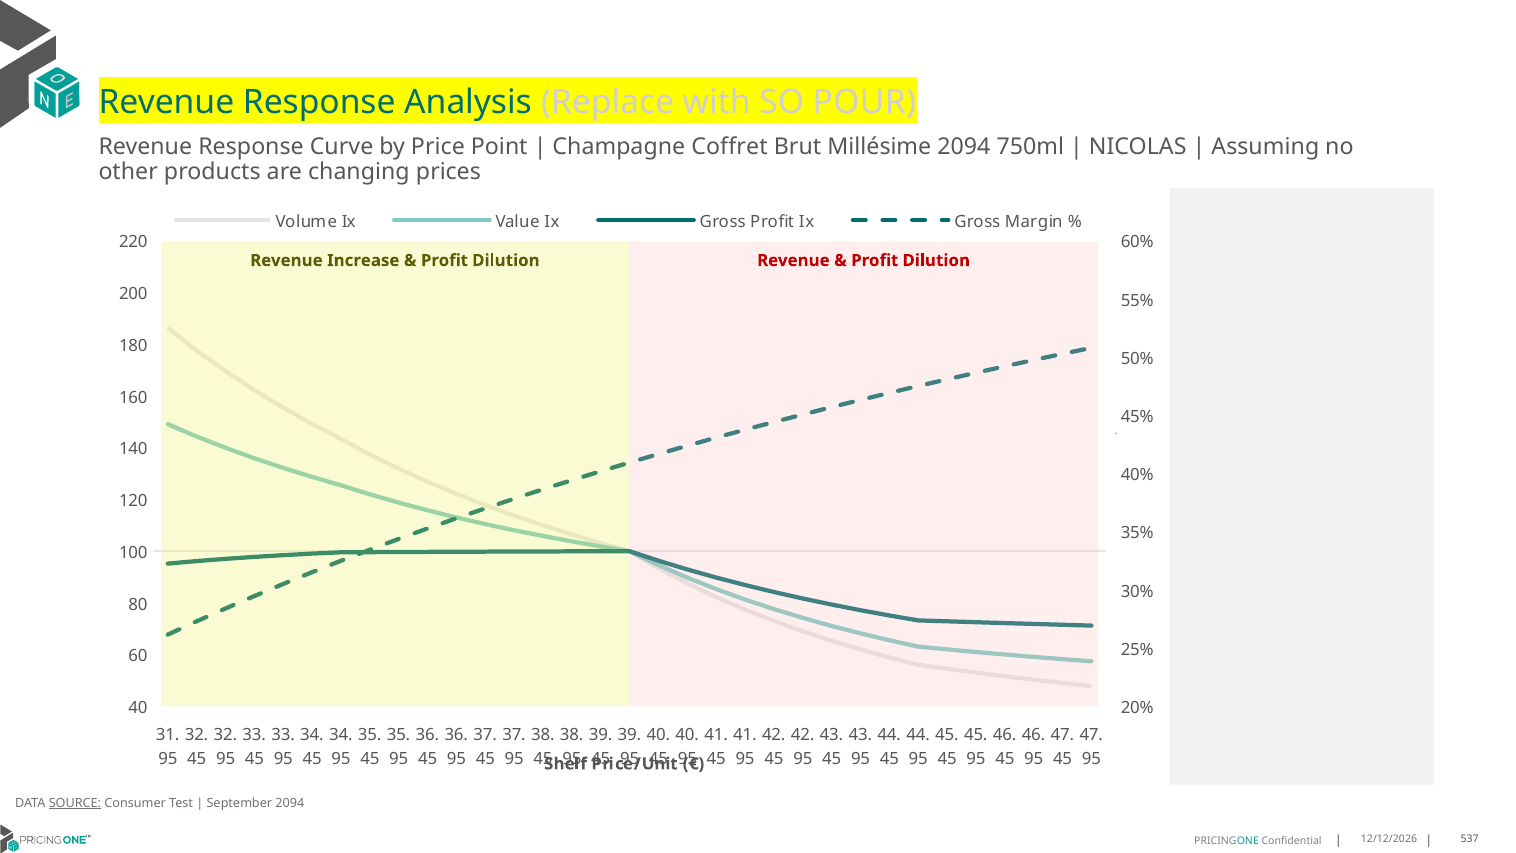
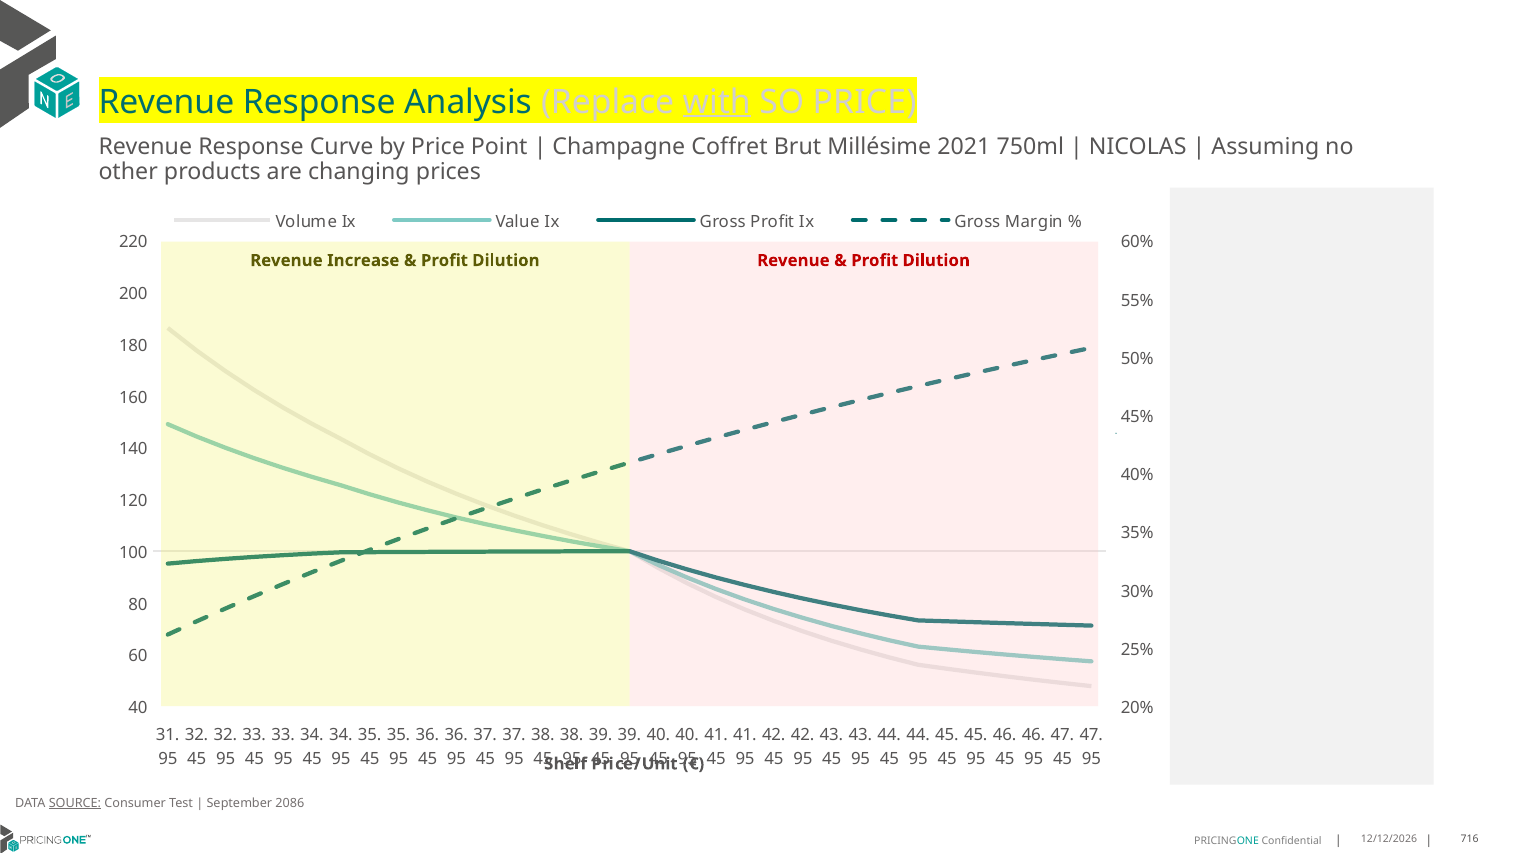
with underline: none -> present (717, 102)
SO POUR: POUR -> PRICE (865, 102)
Millésime 2094: 2094 -> 2021 (964, 147)
September 2094: 2094 -> 2086 (290, 803)
537: 537 -> 716 (1470, 838)
